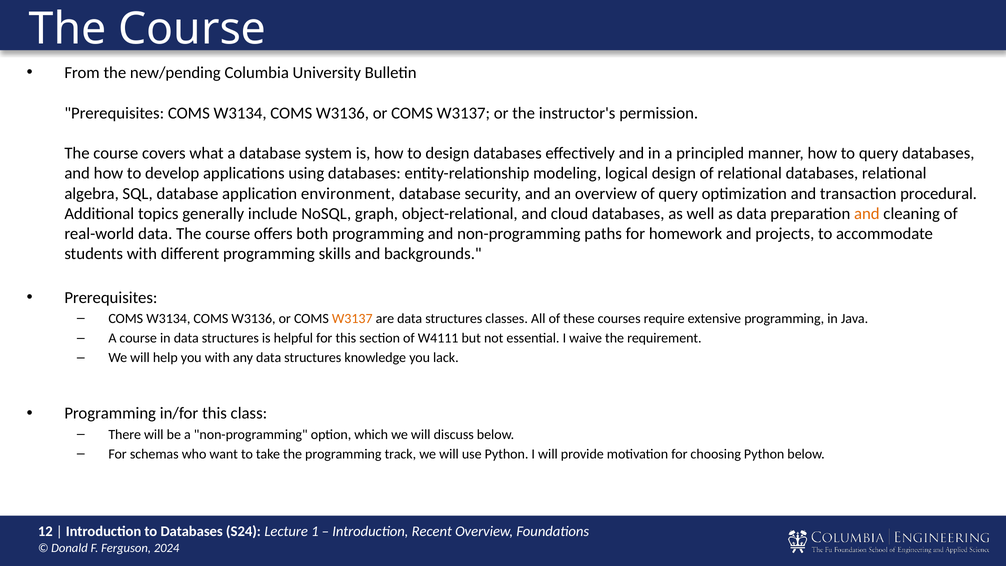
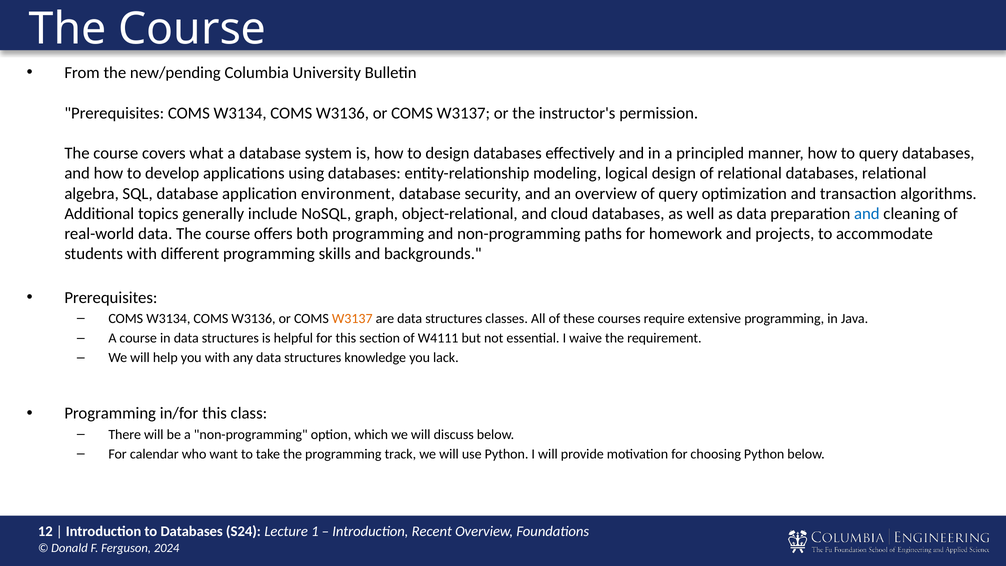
procedural: procedural -> algorithms (938, 193)
and colour: orange -> blue (867, 214)
schemas: schemas -> calendar (154, 454)
